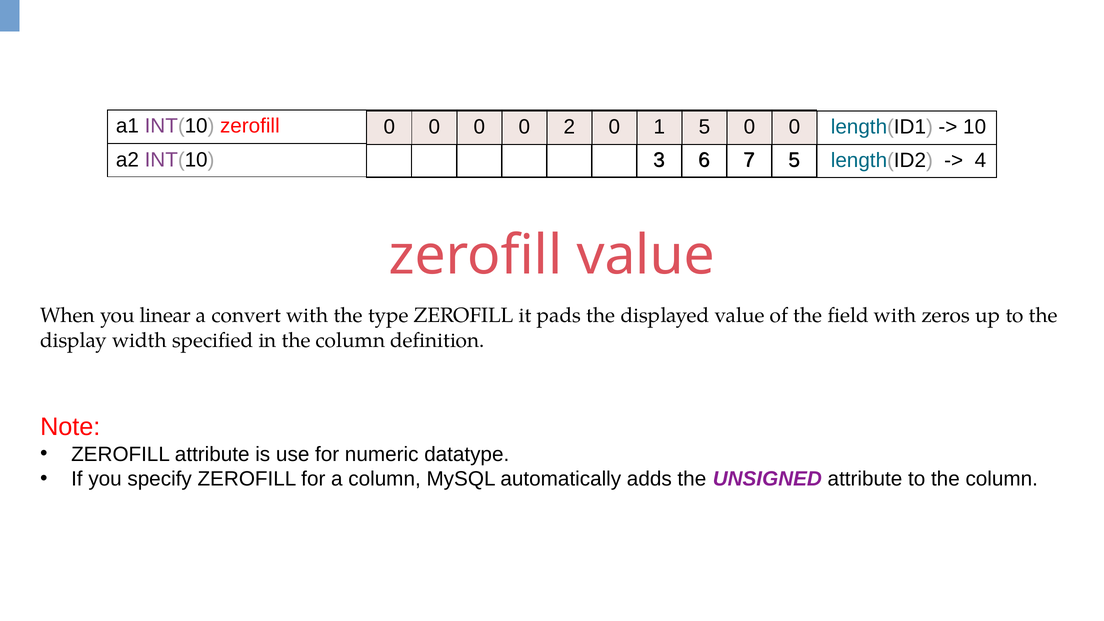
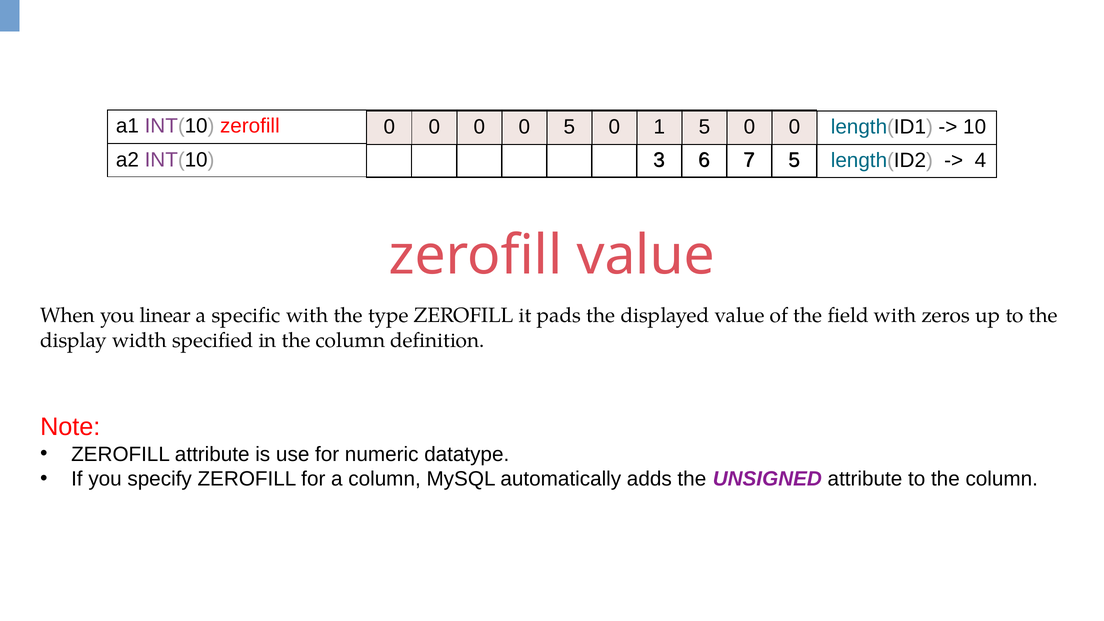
0 2: 2 -> 5 (569, 127)
convert: convert -> specific (246, 315)
